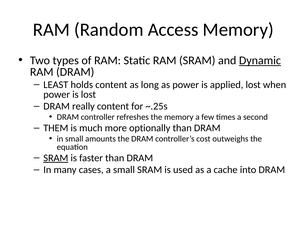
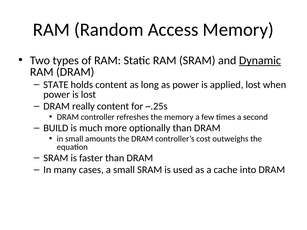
LEAST: LEAST -> STATE (56, 85)
THEM: THEM -> BUILD (56, 128)
SRAM underline: present -> none (56, 158)
